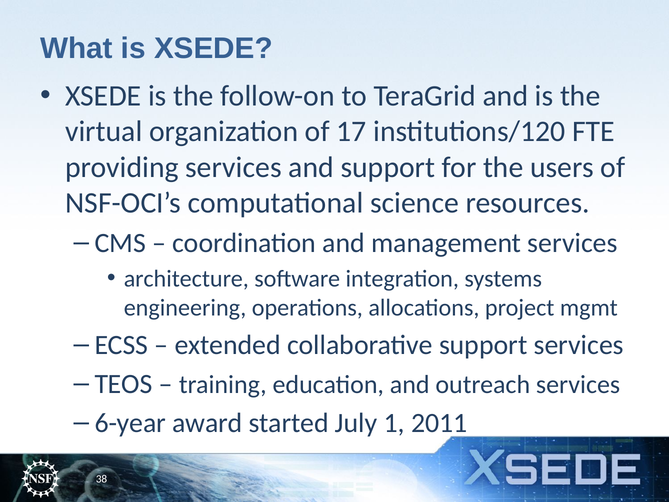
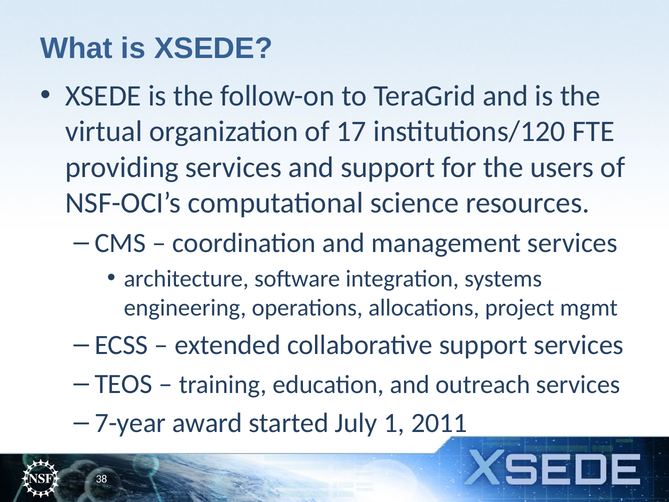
6-year: 6-year -> 7-year (130, 423)
